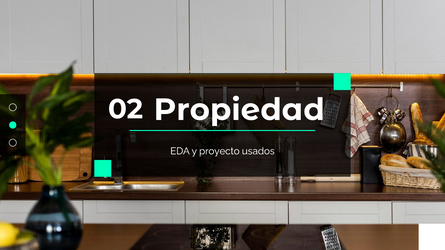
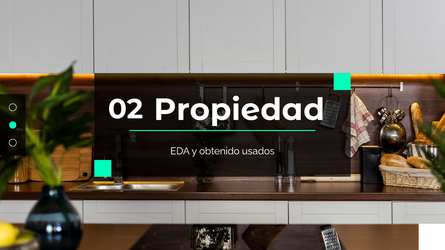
proyecto: proyecto -> obtenido (219, 151)
